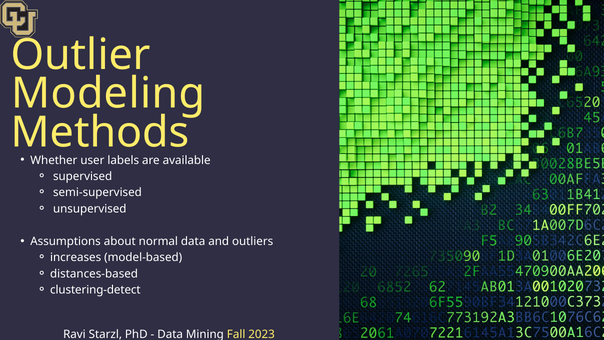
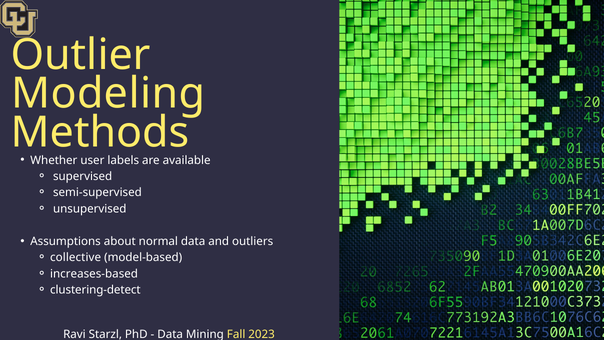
increases: increases -> collective (76, 257)
distances-based: distances-based -> increases-based (94, 274)
